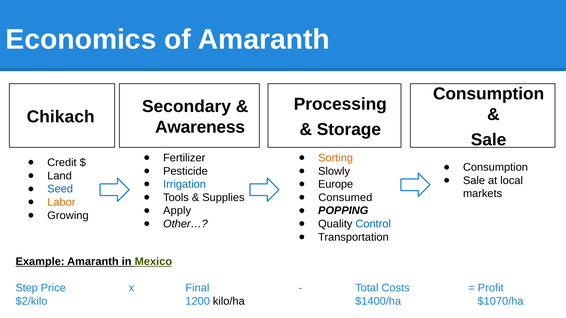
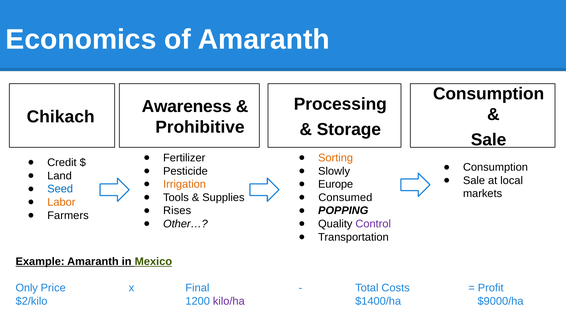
Secondary: Secondary -> Awareness (187, 107)
Awareness: Awareness -> Prohibitive (200, 127)
Irrigation colour: blue -> orange (185, 185)
Apply: Apply -> Rises (177, 211)
Growing: Growing -> Farmers (68, 216)
Control colour: blue -> purple (373, 224)
Step: Step -> Only (27, 288)
kilo/ha colour: black -> purple (229, 301)
$1070/ha: $1070/ha -> $9000/ha (501, 301)
